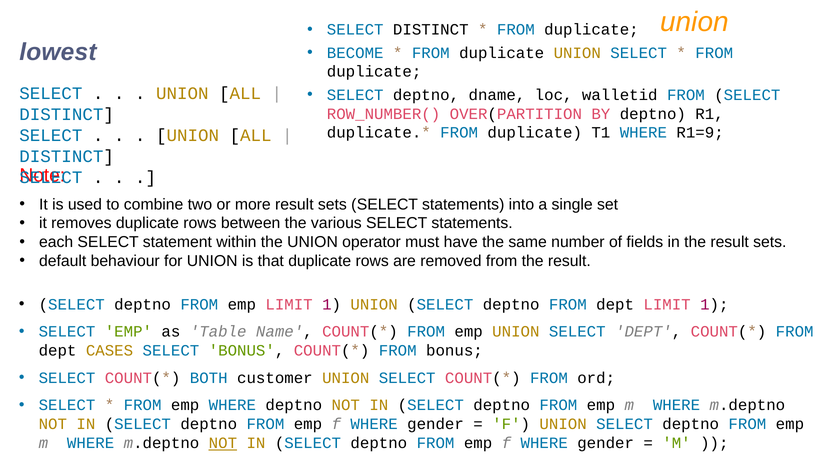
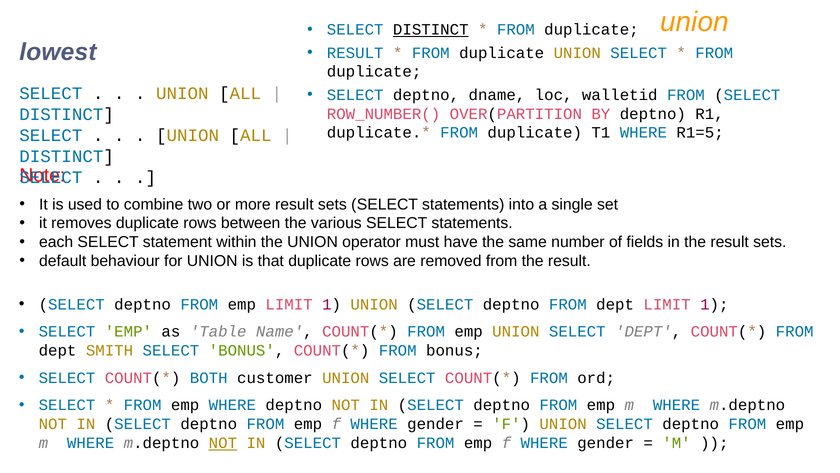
DISTINCT underline: none -> present (431, 30)
BECOME: BECOME -> RESULT (355, 53)
R1=9: R1=9 -> R1=5 (700, 133)
CASES: CASES -> SMITH (110, 350)
